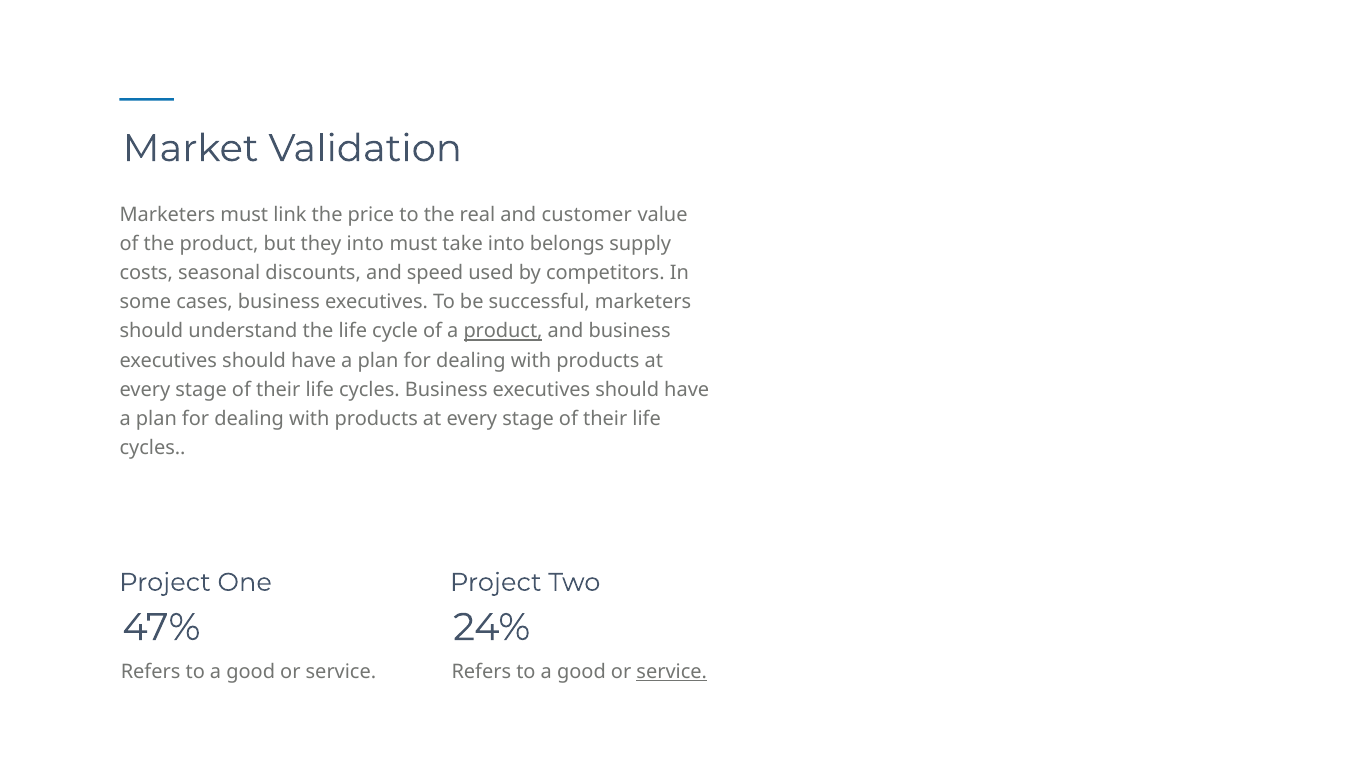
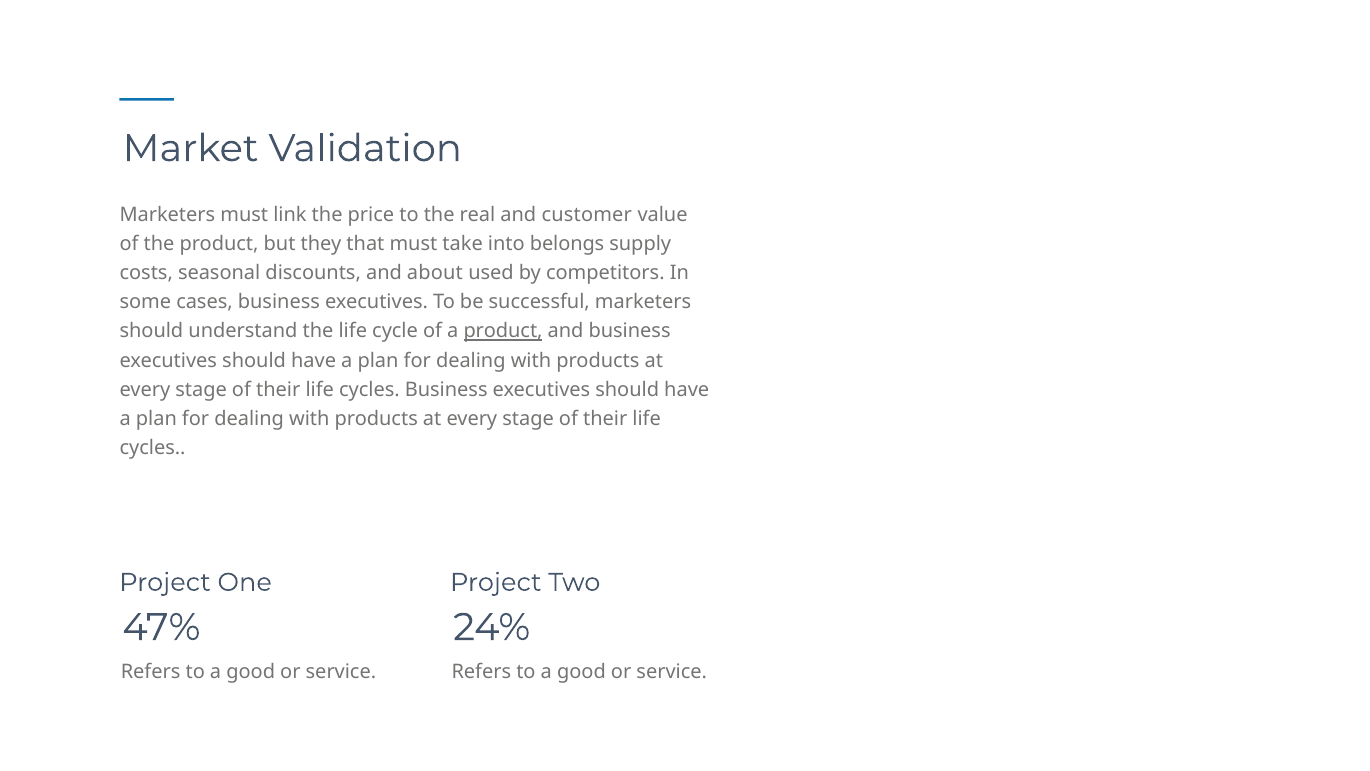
they into: into -> that (365, 244)
speed: speed -> about (435, 273)
service underline: present -> none (672, 672)
